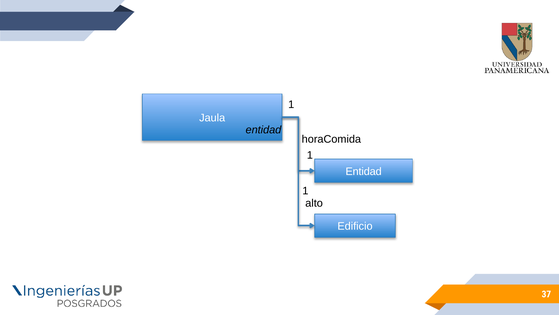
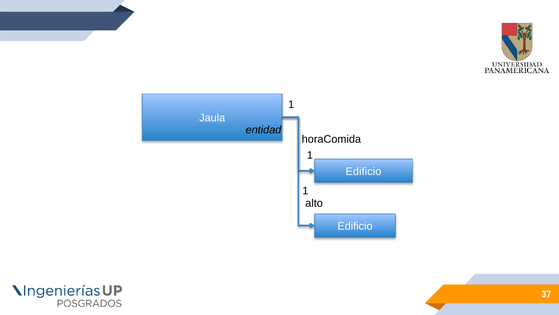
Entidad: Entidad -> Edificio (364, 171)
